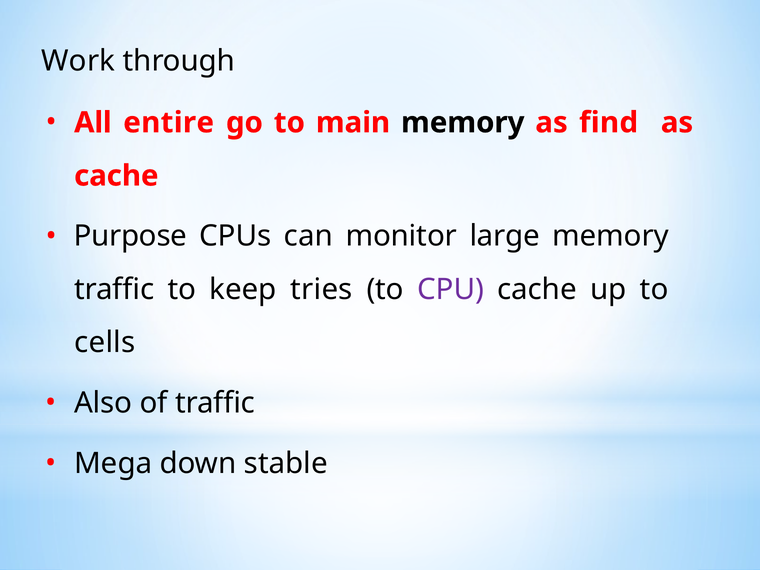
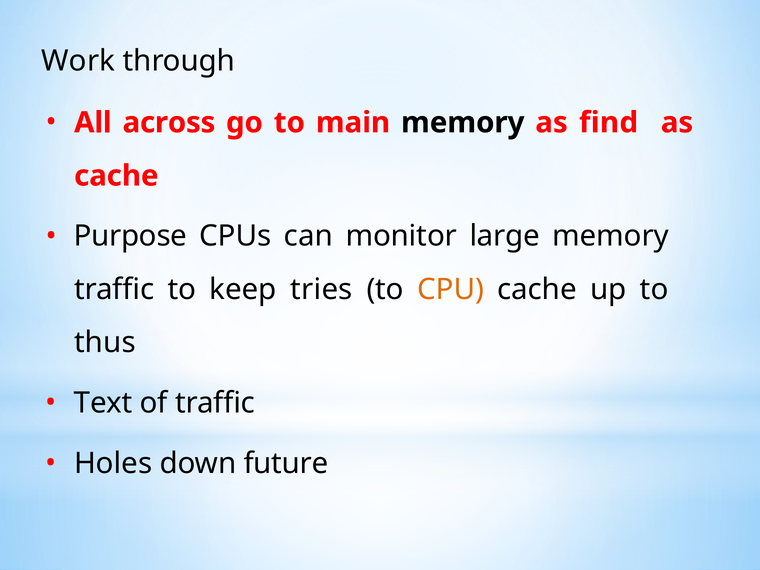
entire: entire -> across (169, 123)
CPU colour: purple -> orange (451, 289)
cells: cells -> thus (105, 343)
Also: Also -> Text (103, 403)
Mega: Mega -> Holes (113, 463)
stable: stable -> future (286, 463)
